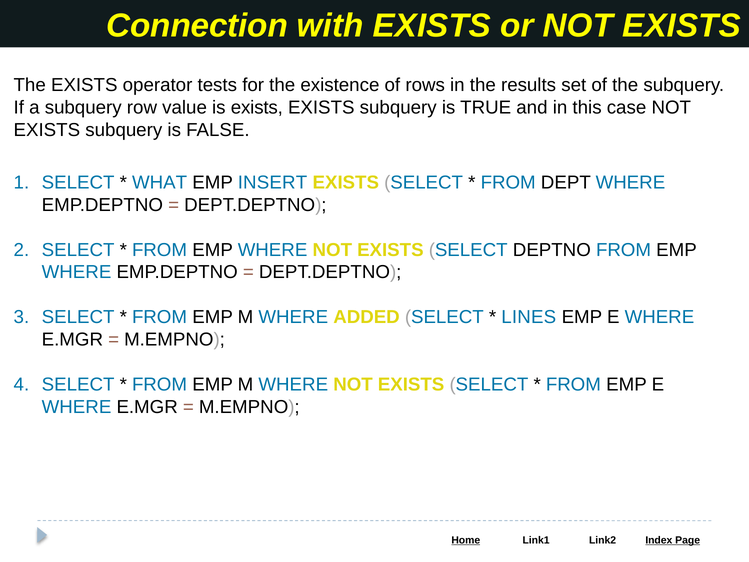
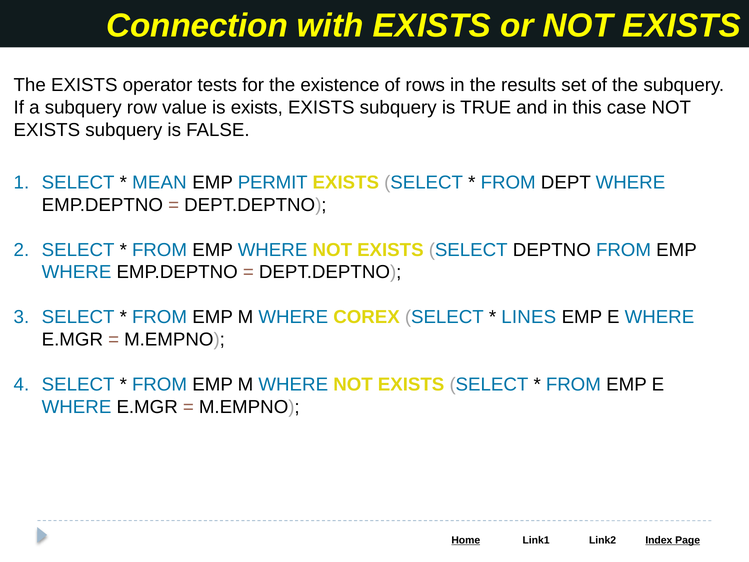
WHAT: WHAT -> MEAN (159, 182)
INSERT: INSERT -> PERMIT (273, 182)
ADDED: ADDED -> COREX (367, 317)
